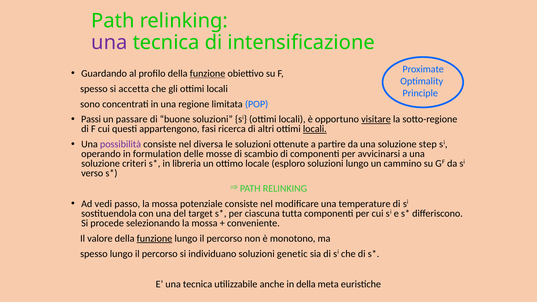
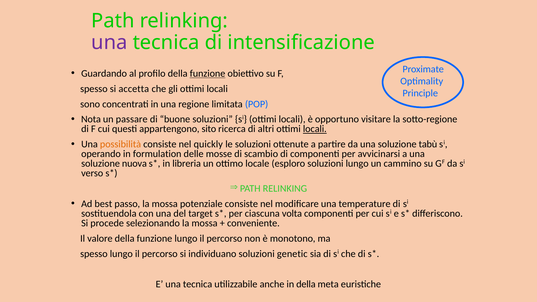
Passi: Passi -> Nota (91, 119)
visitare underline: present -> none (376, 119)
fasi: fasi -> sito (209, 129)
possibilità colour: purple -> orange (121, 144)
diversa: diversa -> quickly (208, 144)
step: step -> tabù (428, 144)
criteri: criteri -> nuova (134, 164)
vedi: vedi -> best (103, 204)
tutta: tutta -> volta (292, 214)
funzione underline: present -> none (154, 238)
